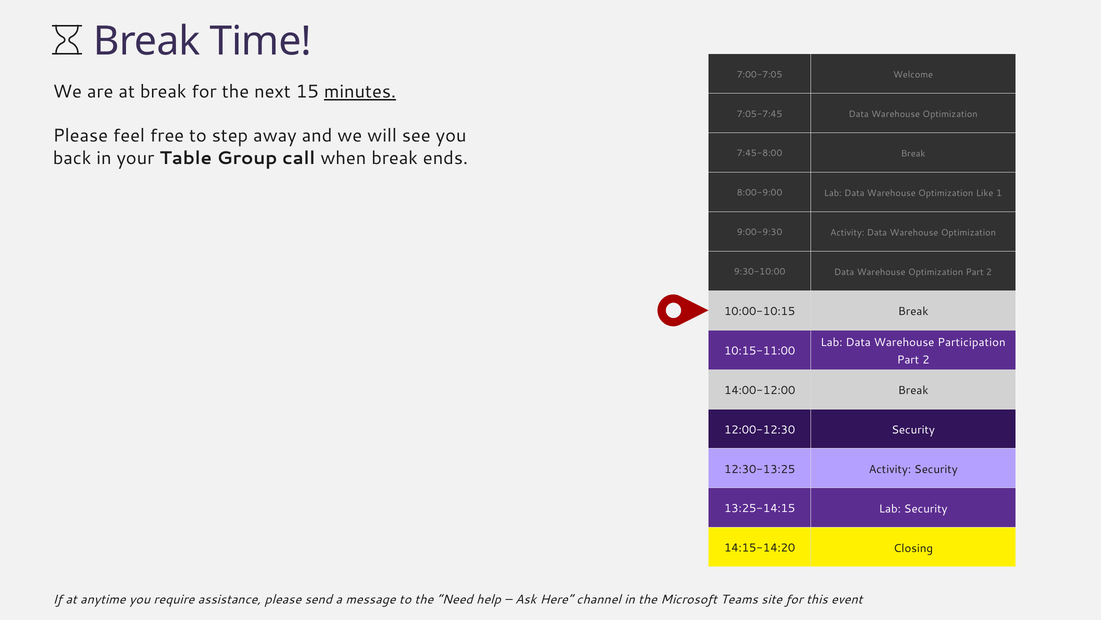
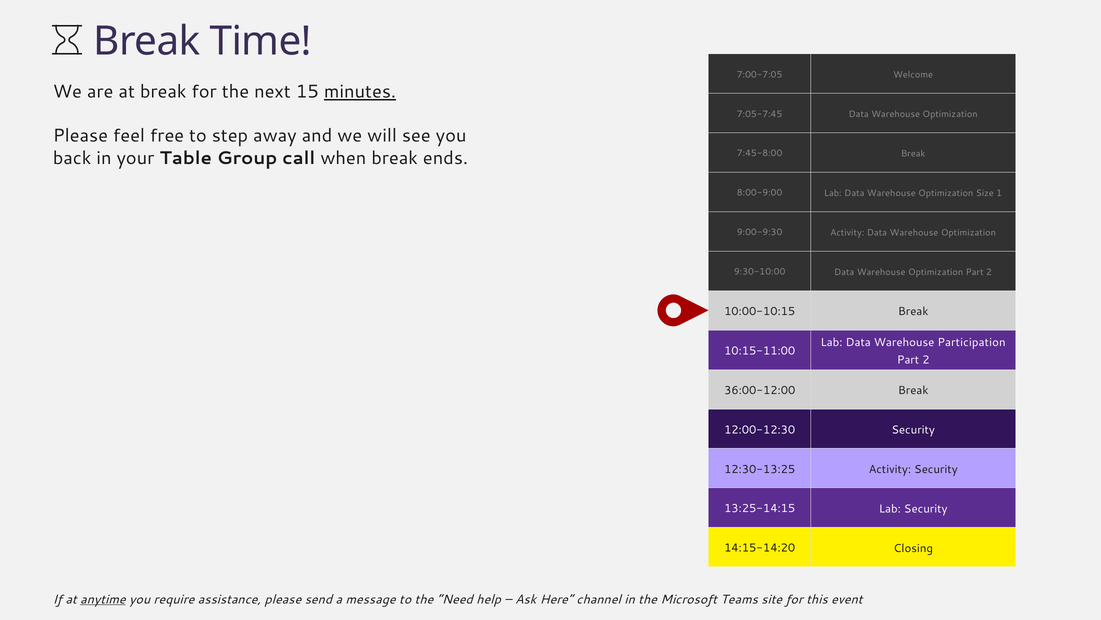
Like: Like -> Size (985, 193)
14:00-12:00: 14:00-12:00 -> 36:00-12:00 (760, 390)
anytime underline: none -> present (103, 599)
